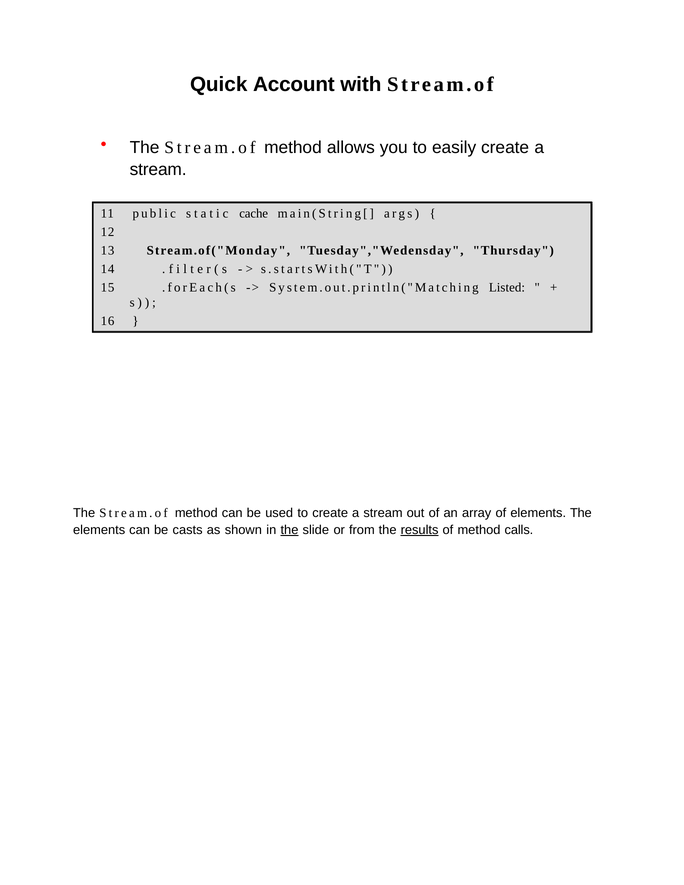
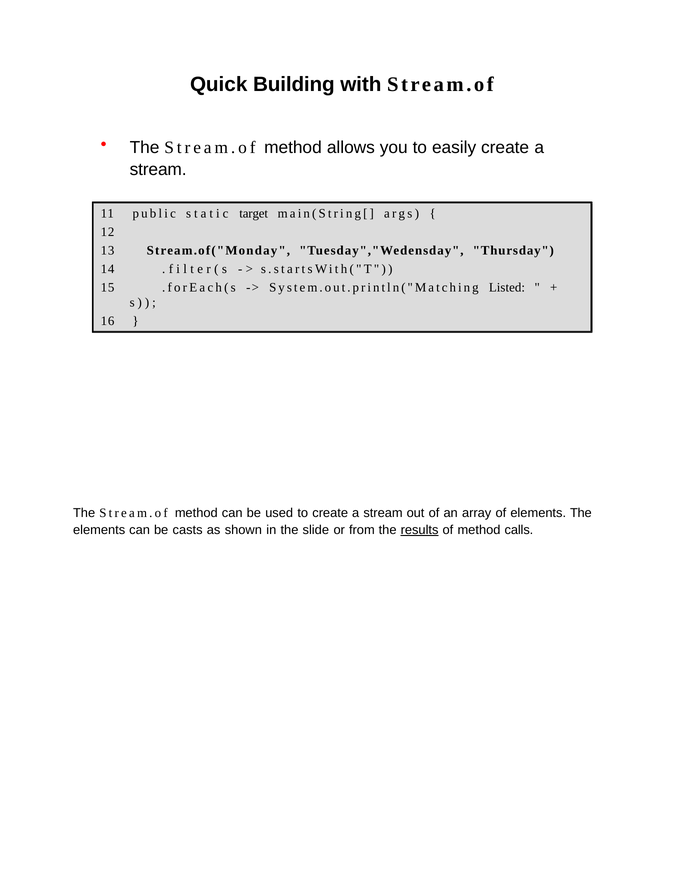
Account: Account -> Building (294, 85)
cache: cache -> target (254, 214)
the underline: present -> none (289, 530)
